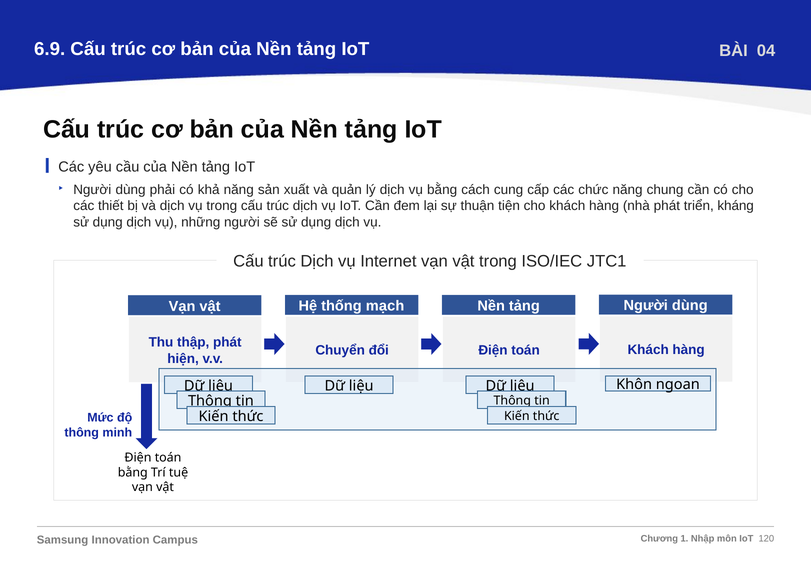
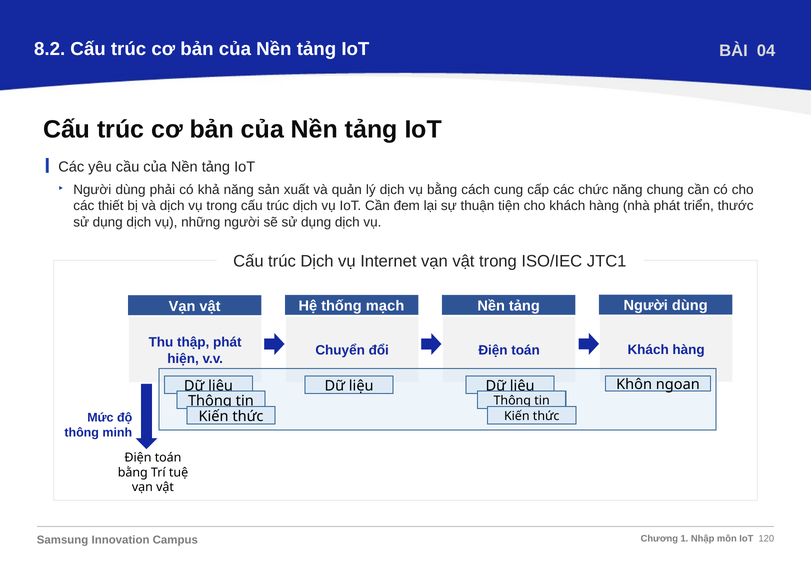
6.9: 6.9 -> 8.2 (50, 49)
kháng: kháng -> thước (736, 206)
